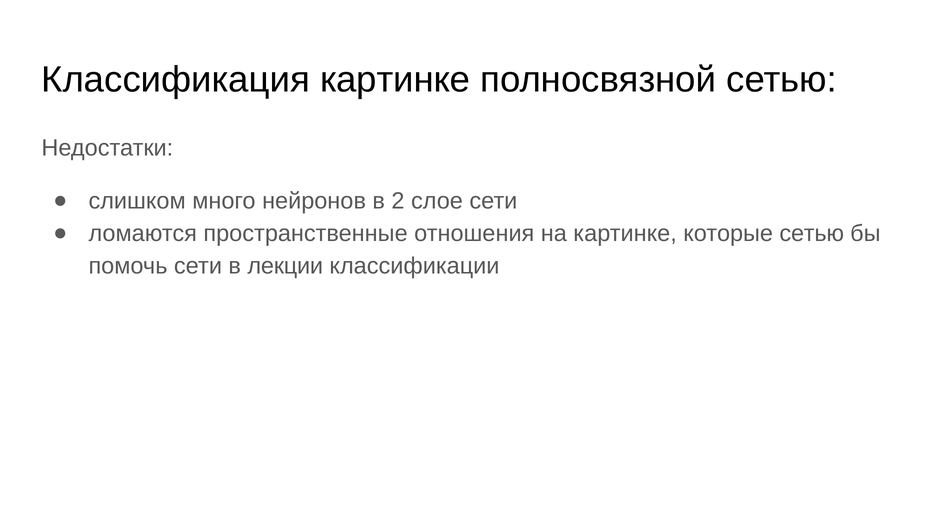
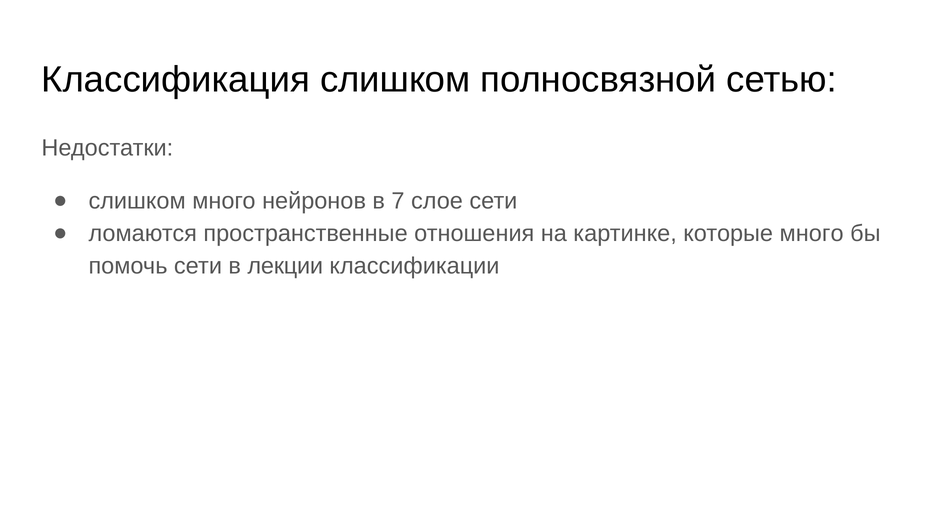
Классификация картинке: картинке -> слишком (395, 80)
2: 2 -> 7 (398, 201)
которые сетью: сетью -> много (812, 234)
